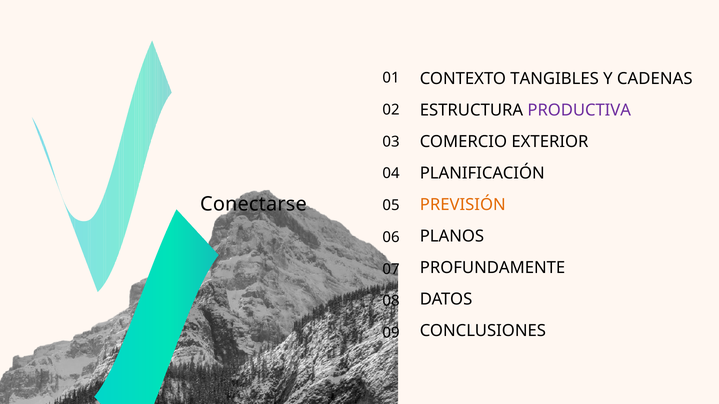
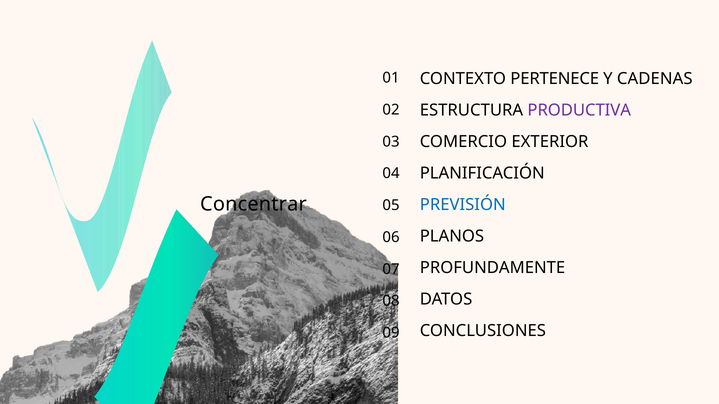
TANGIBLES: TANGIBLES -> PERTENECE (555, 79)
Conectarse: Conectarse -> Concentrar (253, 204)
PREVISIÓN colour: orange -> blue (463, 205)
